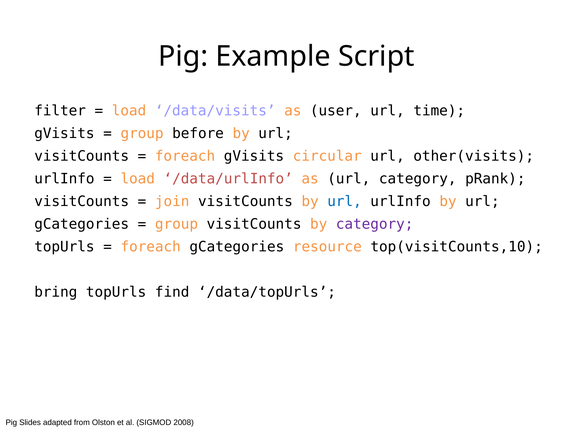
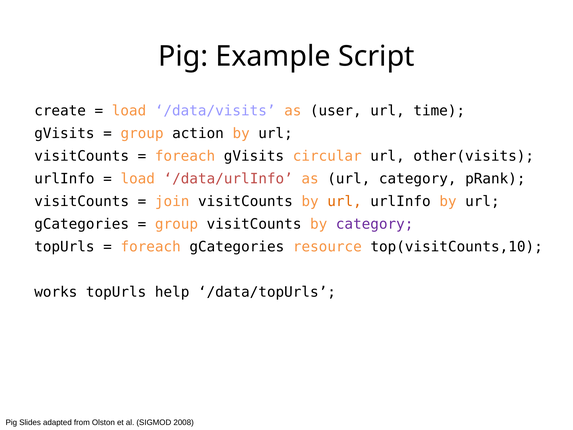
filter: filter -> create (60, 111)
before: before -> action (198, 133)
url colour: blue -> orange (345, 201)
bring: bring -> works (56, 292)
find: find -> help (172, 292)
